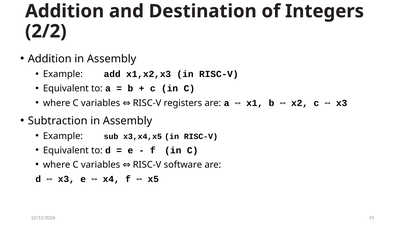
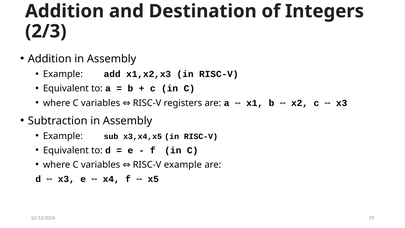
2/2: 2/2 -> 2/3 (46, 31)
RISC-V software: software -> example (183, 165)
